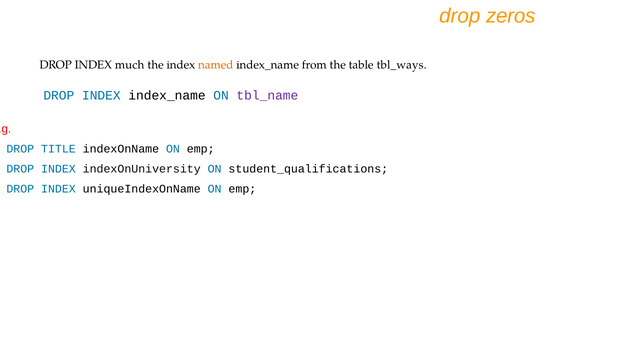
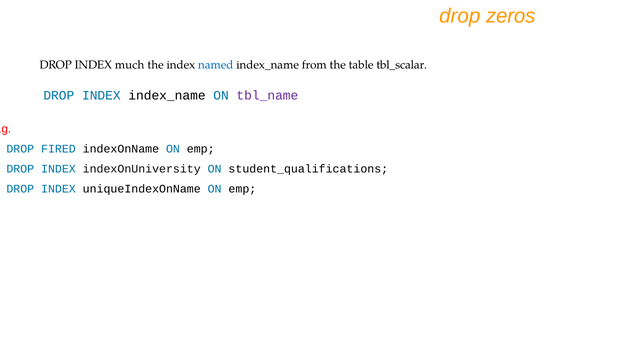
named colour: orange -> blue (216, 65)
tbl_ways: tbl_ways -> tbl_scalar (402, 65)
TITLE: TITLE -> FIRED (58, 149)
